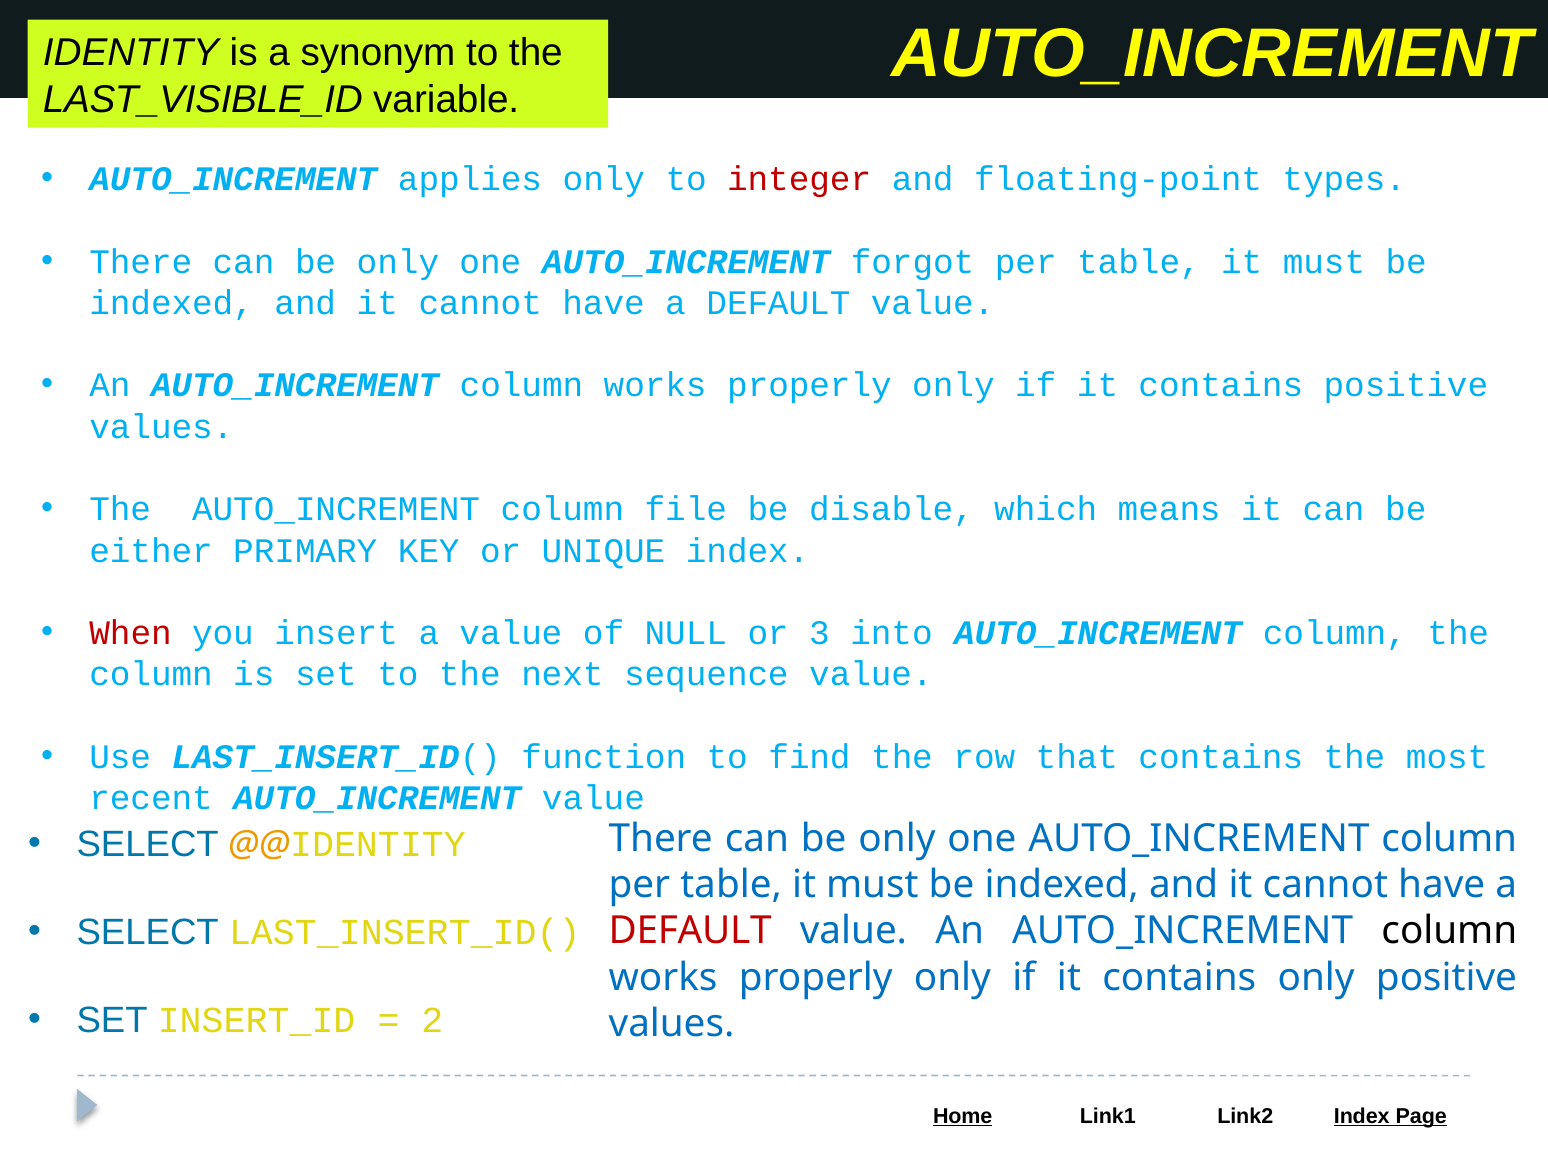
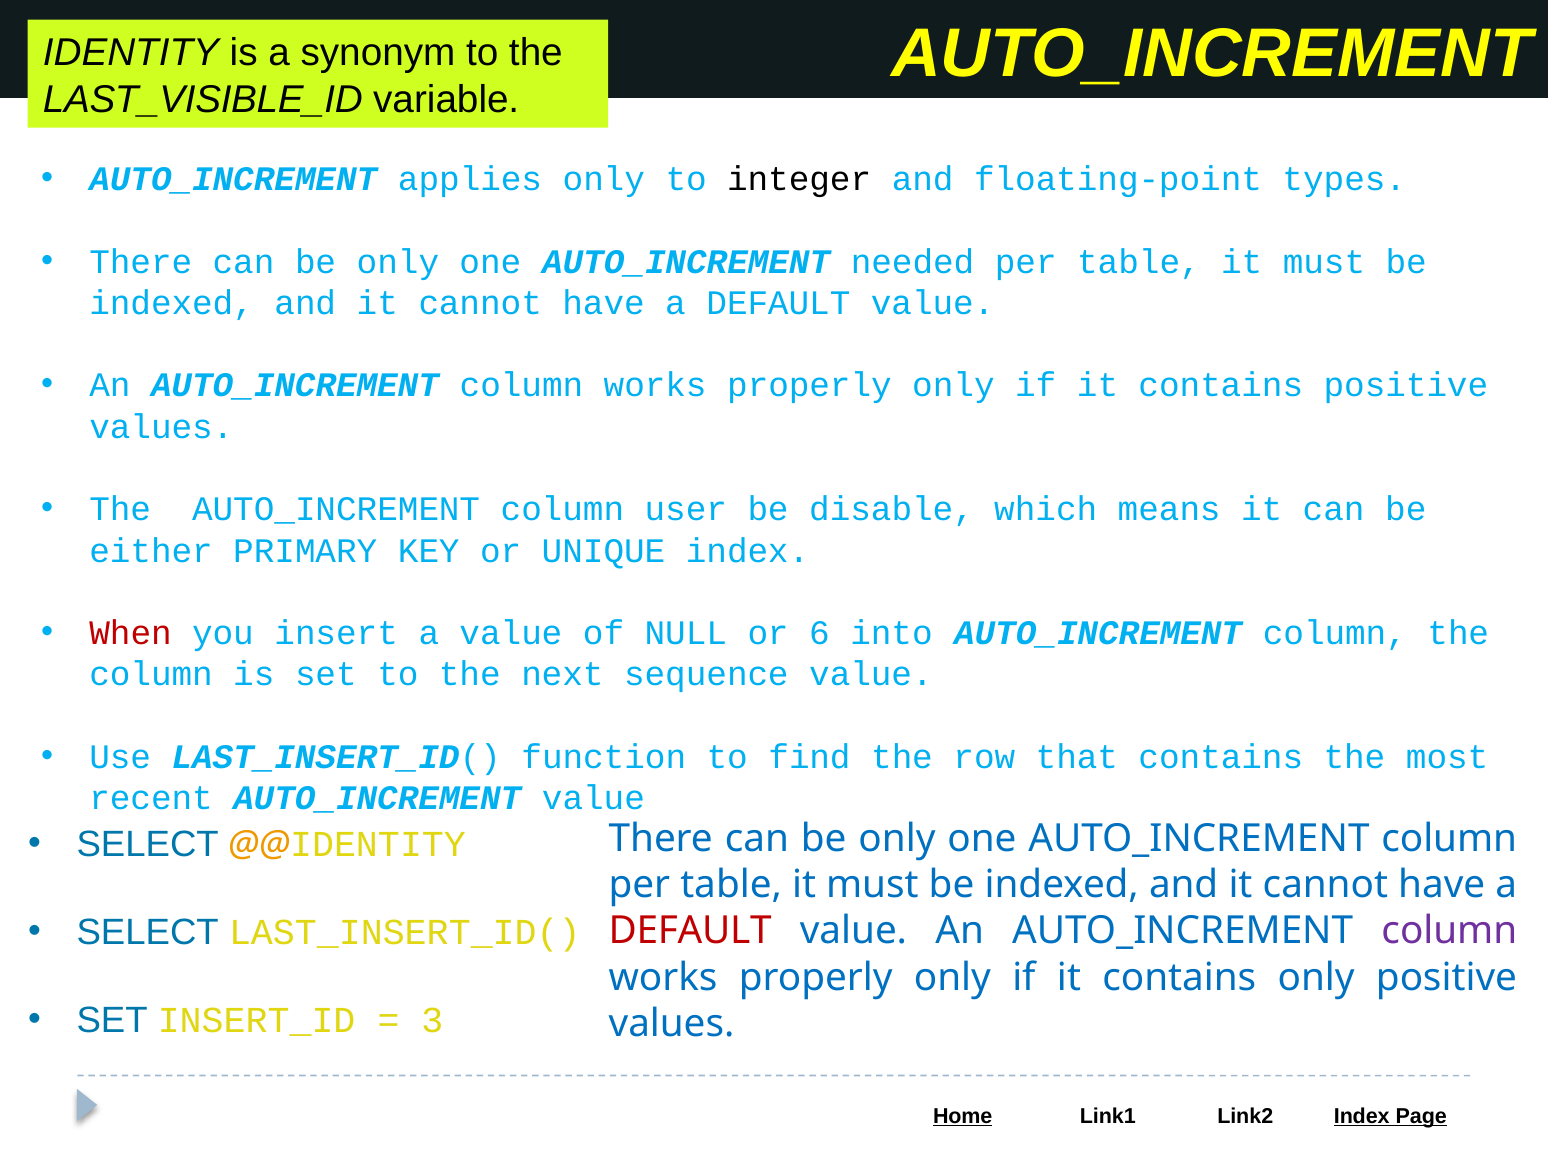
integer colour: red -> black (799, 179)
forgot: forgot -> needed (913, 262)
file: file -> user (686, 509)
3: 3 -> 6 (820, 633)
column colour: black -> purple (1449, 931)
2: 2 -> 3 (432, 1020)
